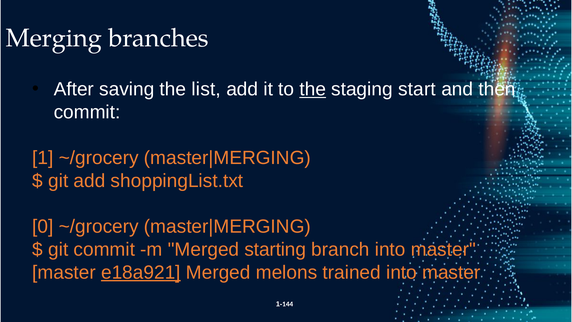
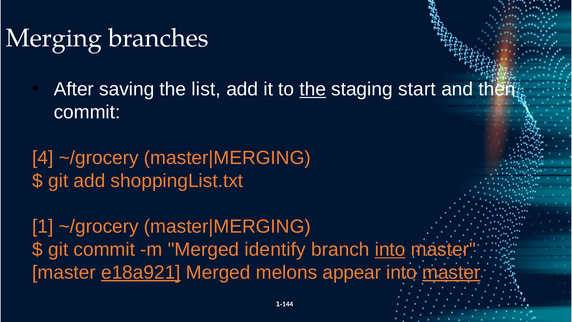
1: 1 -> 4 (43, 158)
0: 0 -> 1 (43, 226)
starting: starting -> identify (275, 249)
into underline: none -> present (390, 249)
trained: trained -> appear (352, 272)
master underline: none -> present (451, 272)
